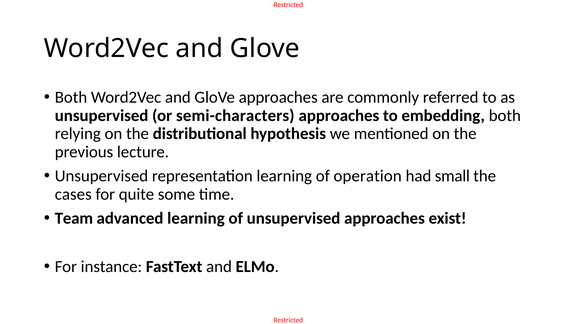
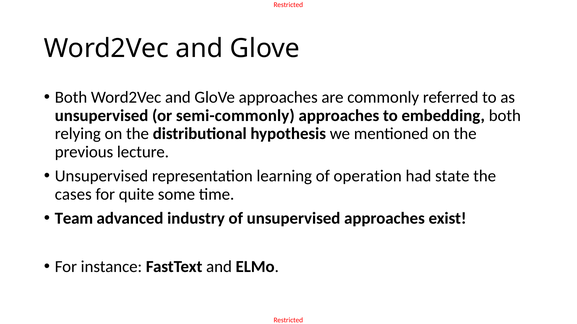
semi-characters: semi-characters -> semi-commonly (235, 116)
small: small -> state (452, 176)
advanced learning: learning -> industry (196, 219)
